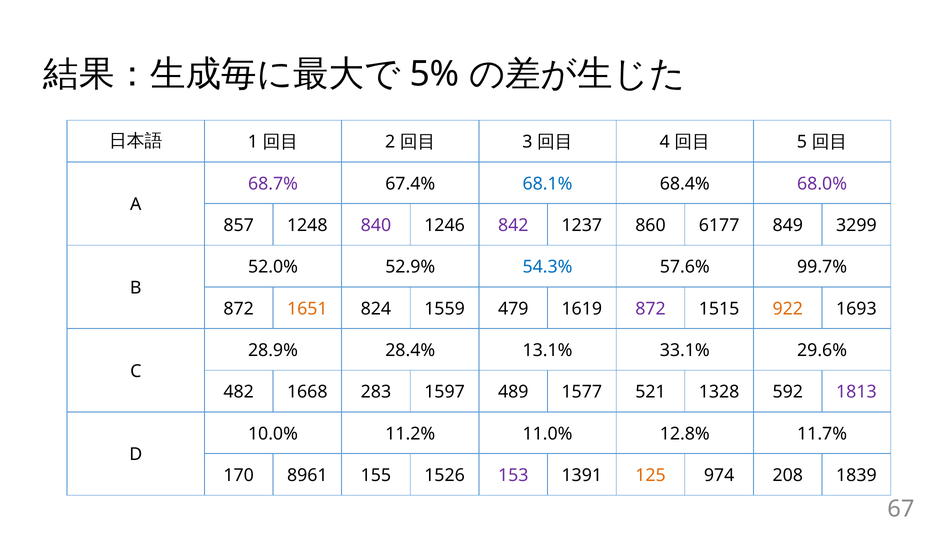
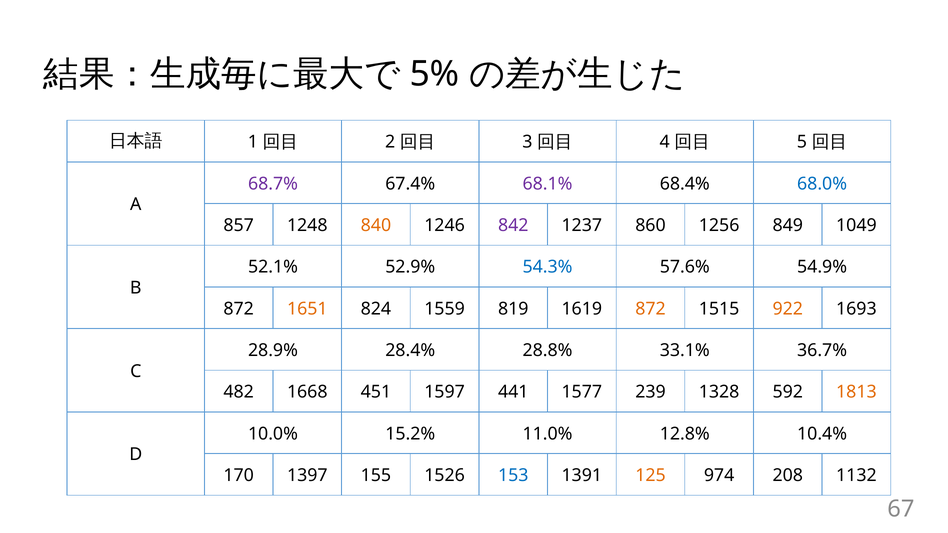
68.1% colour: blue -> purple (548, 184)
68.0% colour: purple -> blue (822, 184)
840 colour: purple -> orange (376, 226)
6177: 6177 -> 1256 (719, 226)
3299: 3299 -> 1049 (856, 226)
52.0%: 52.0% -> 52.1% (273, 267)
99.7%: 99.7% -> 54.9% (822, 267)
479: 479 -> 819 (513, 309)
872 colour: purple -> orange (650, 309)
13.1%: 13.1% -> 28.8% (548, 351)
29.6%: 29.6% -> 36.7% (822, 351)
283: 283 -> 451 (376, 392)
489: 489 -> 441 (513, 392)
521: 521 -> 239 (650, 392)
1813 colour: purple -> orange (856, 392)
11.2%: 11.2% -> 15.2% (410, 434)
11.7%: 11.7% -> 10.4% (822, 434)
8961: 8961 -> 1397 (307, 476)
153 colour: purple -> blue (513, 476)
1839: 1839 -> 1132 (856, 476)
